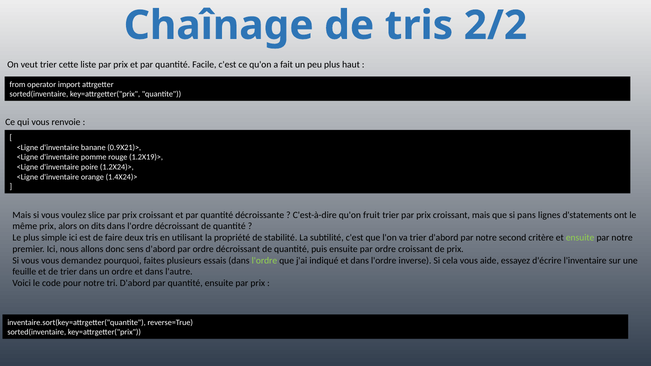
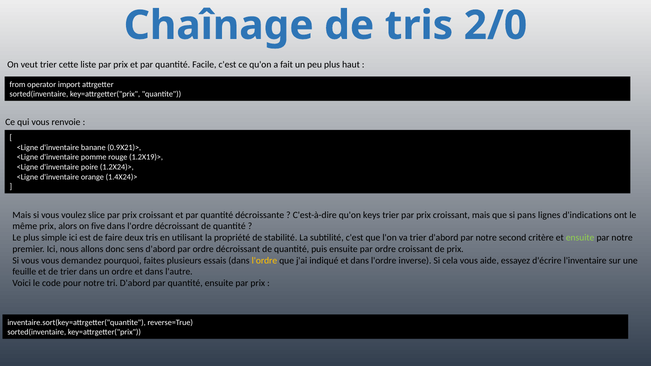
2/2: 2/2 -> 2/0 (495, 25)
fruit: fruit -> keys (372, 215)
d'statements: d'statements -> d'indications (587, 215)
dits: dits -> five (98, 226)
l'ordre colour: light green -> yellow (264, 261)
